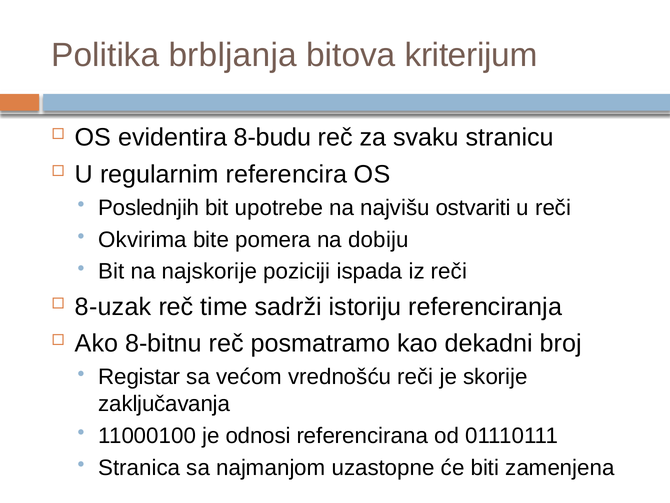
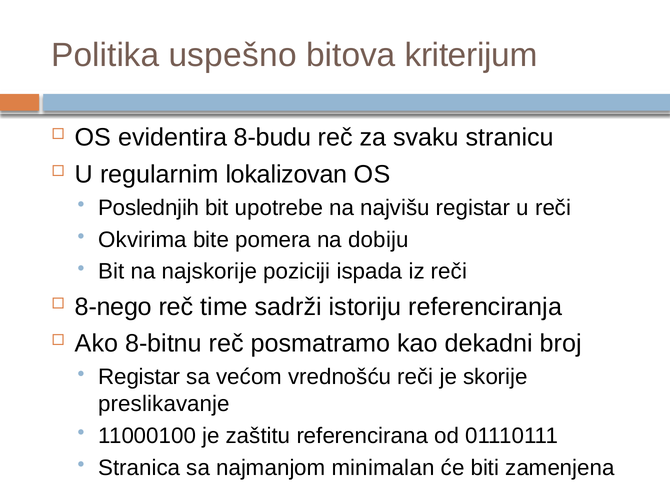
brbljanja: brbljanja -> uspešno (233, 55)
referencira: referencira -> lokalizovan (286, 174)
najvišu ostvariti: ostvariti -> registar (473, 208)
8-uzak: 8-uzak -> 8-nego (113, 307)
zaključavanja: zaključavanja -> preslikavanje (164, 403)
odnosi: odnosi -> zaštitu (258, 435)
uzastopne: uzastopne -> minimalan (383, 467)
